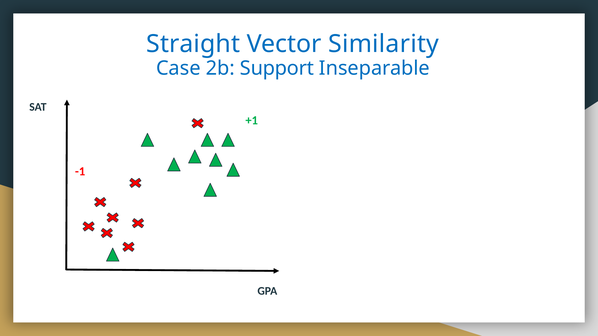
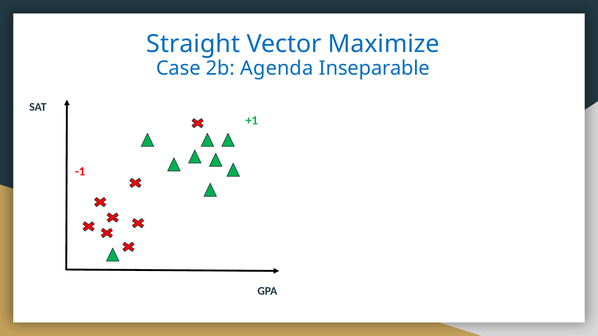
Similarity: Similarity -> Maximize (384, 44)
Support: Support -> Agenda (277, 68)
